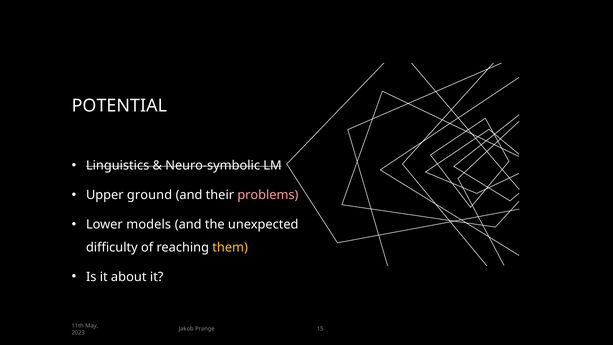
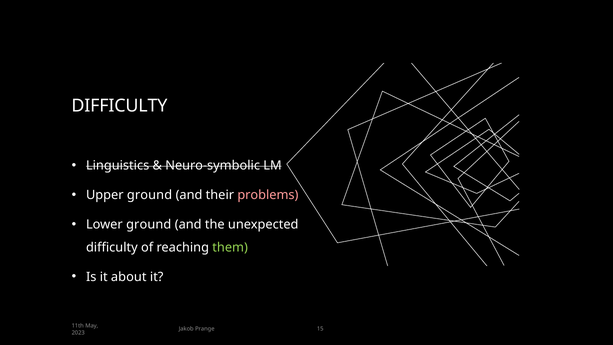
POTENTIAL: POTENTIAL -> DIFFICULTY (119, 106)
Lower models: models -> ground (149, 224)
them colour: yellow -> light green (230, 247)
